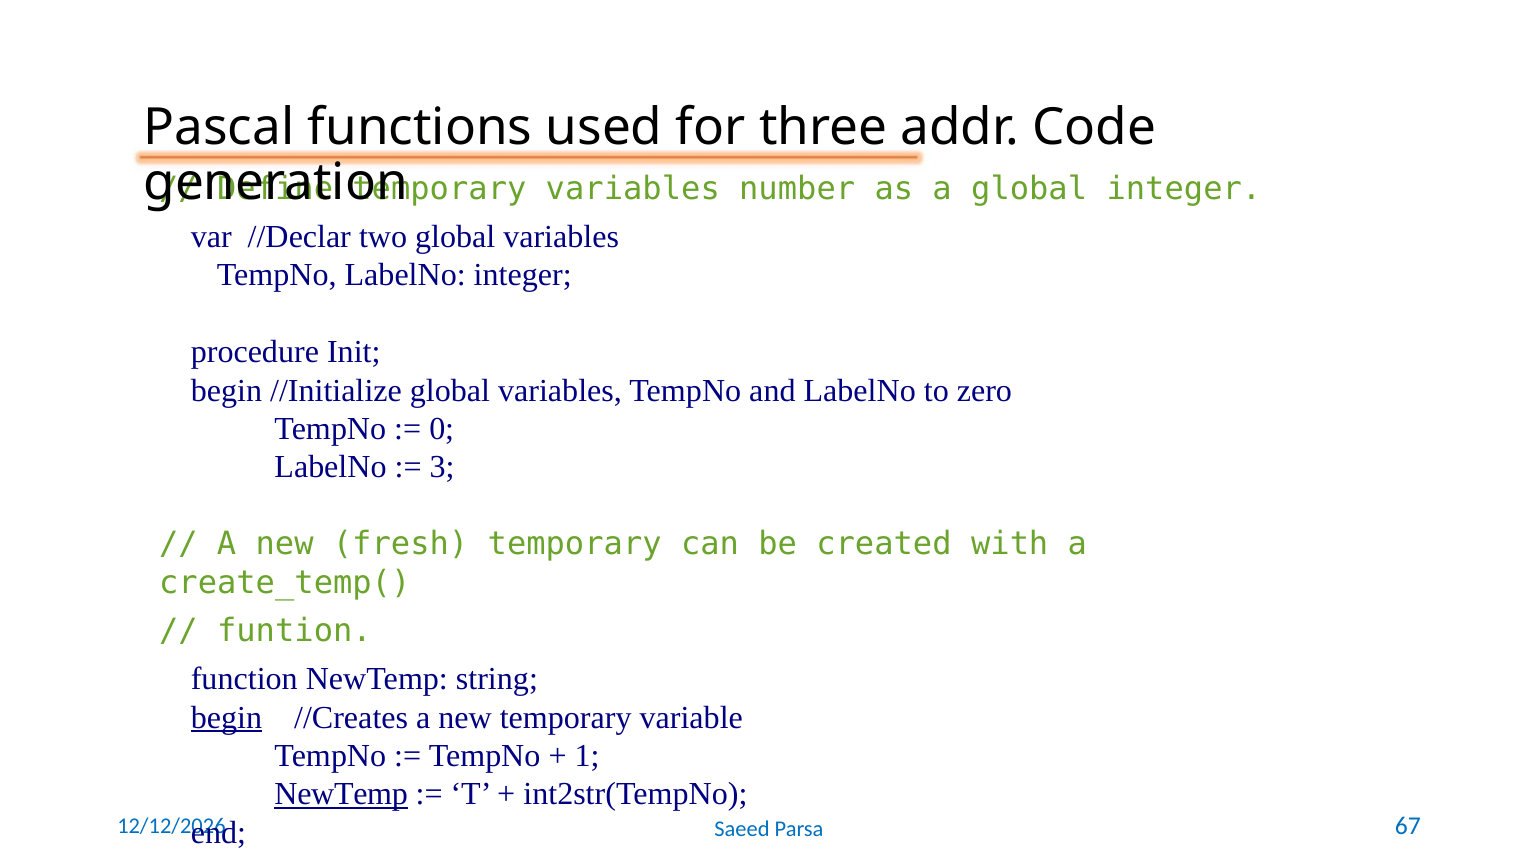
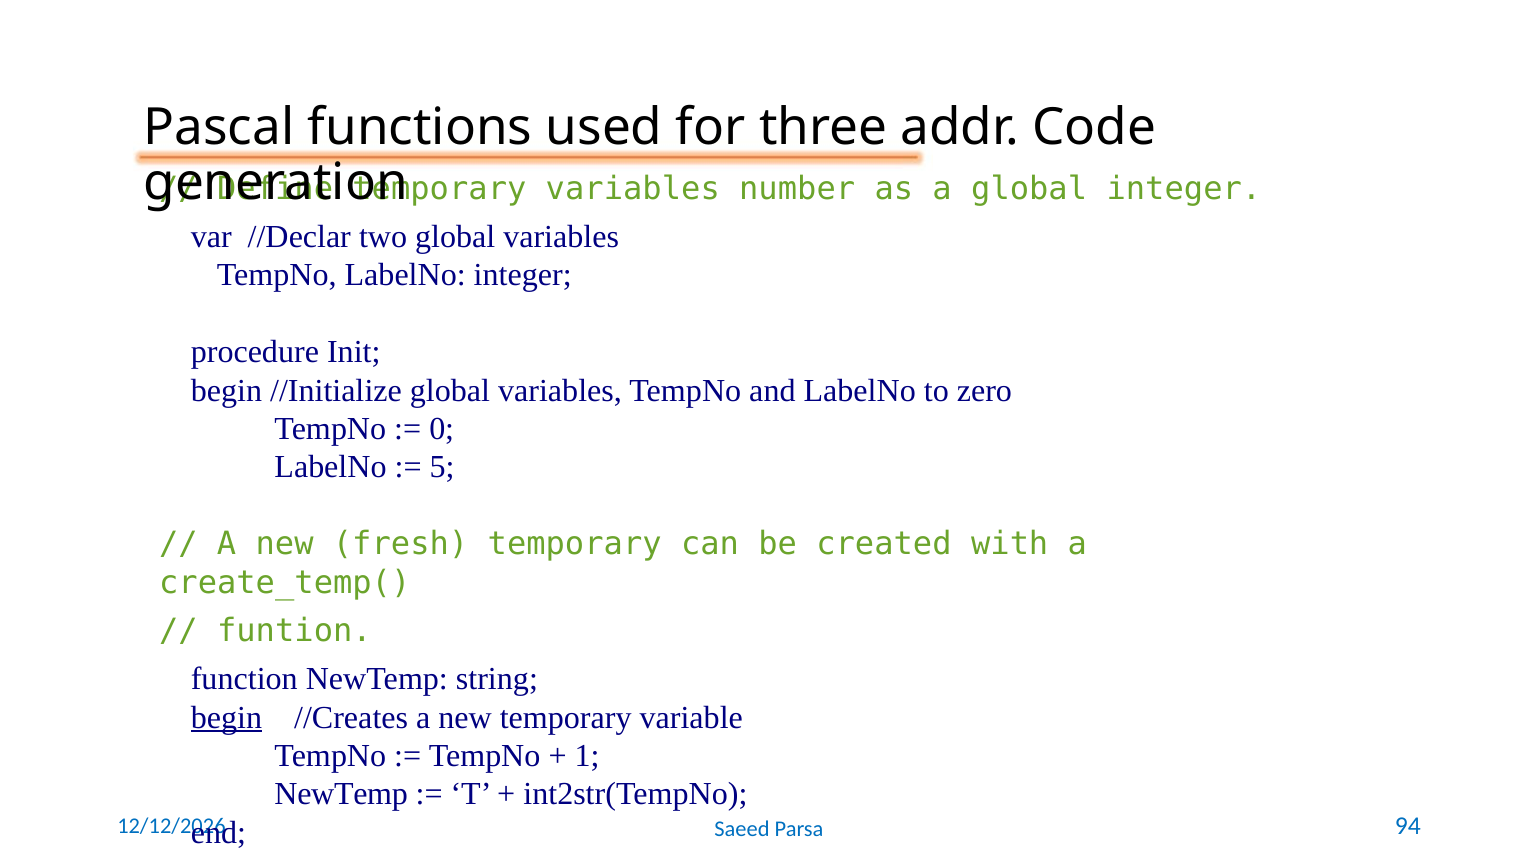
3: 3 -> 5 (442, 467)
NewTemp underline: present -> none (341, 794)
67: 67 -> 94 (1408, 826)
